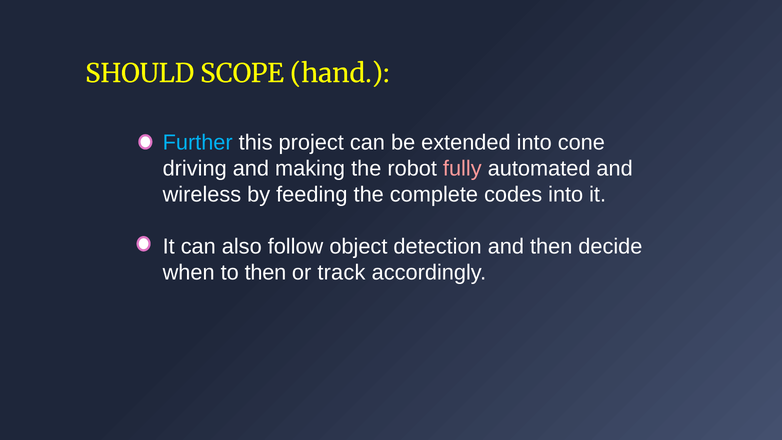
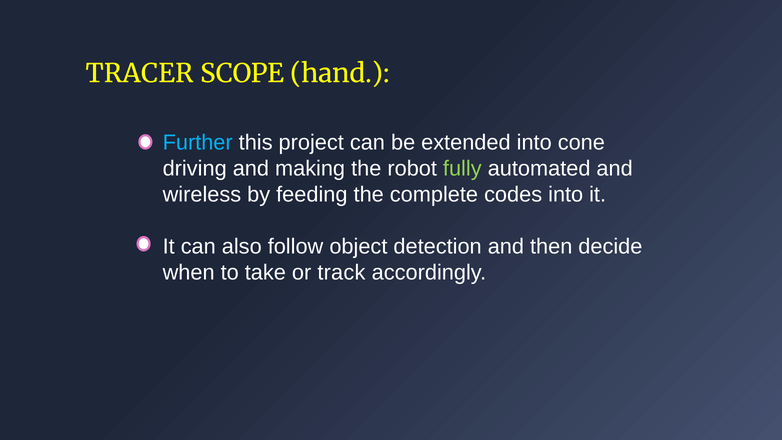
SHOULD: SHOULD -> TRACER (139, 74)
fully colour: pink -> light green (462, 168)
to then: then -> take (265, 273)
